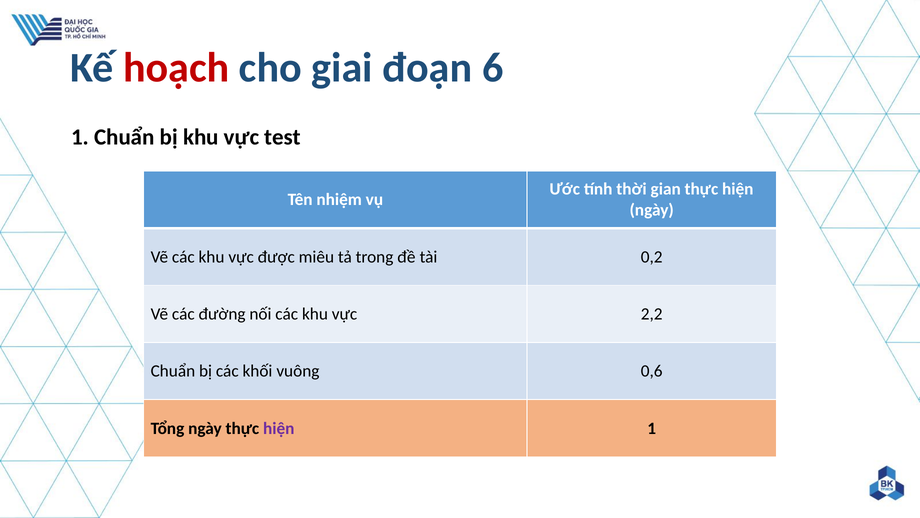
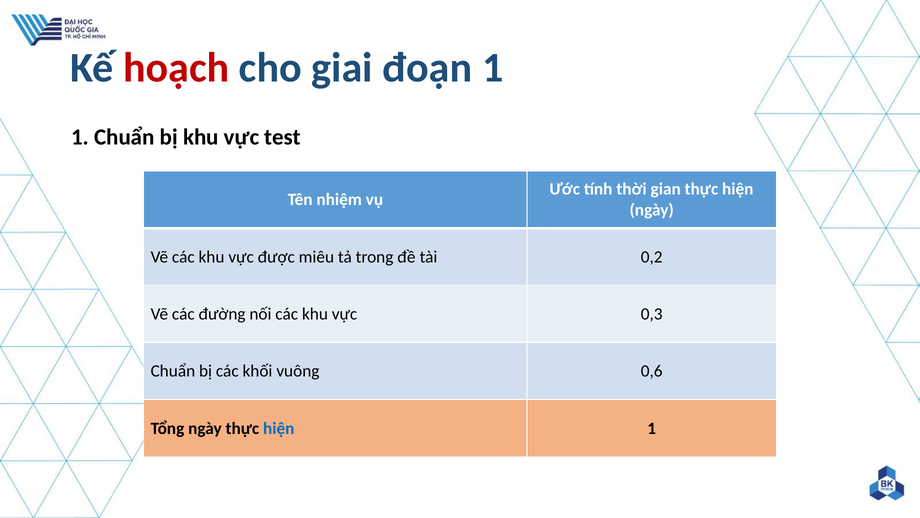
đoạn 6: 6 -> 1 (493, 68)
2,2: 2,2 -> 0,3 (652, 314)
hiện colour: purple -> blue (279, 428)
